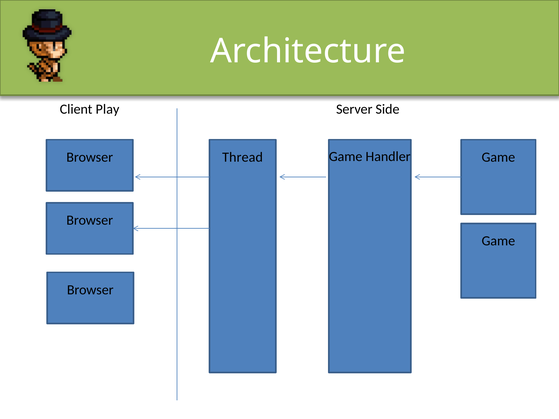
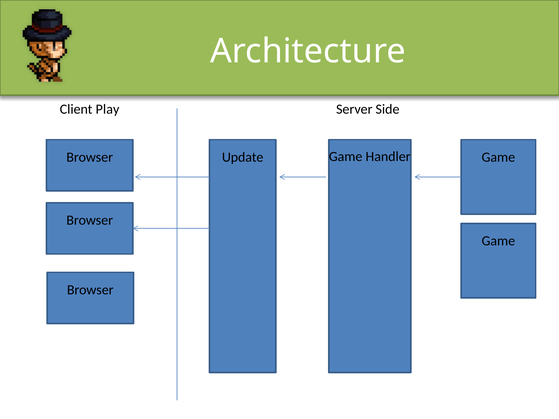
Thread: Thread -> Update (243, 157)
